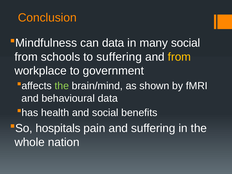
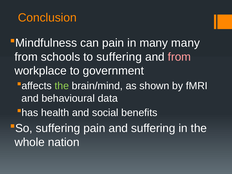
can data: data -> pain (113, 43)
many social: social -> many (186, 43)
from colour: yellow -> pink (179, 57)
So hospitals: hospitals -> suffering (58, 128)
